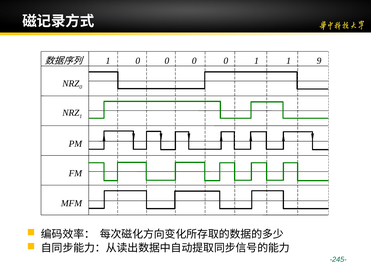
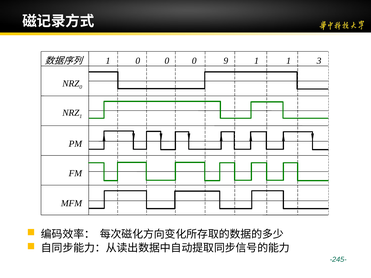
0 0 0 0: 0 -> 9 (226, 61)
9: 9 -> 3 (319, 61)
